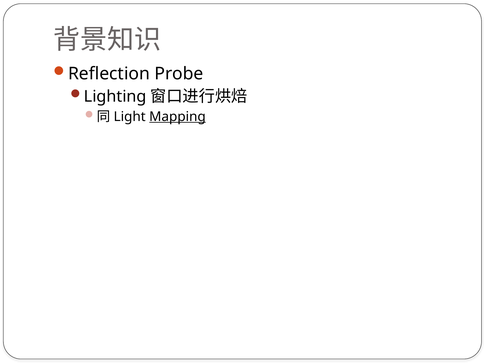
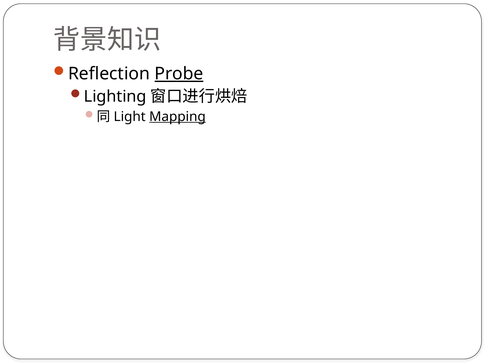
Probe underline: none -> present (179, 74)
